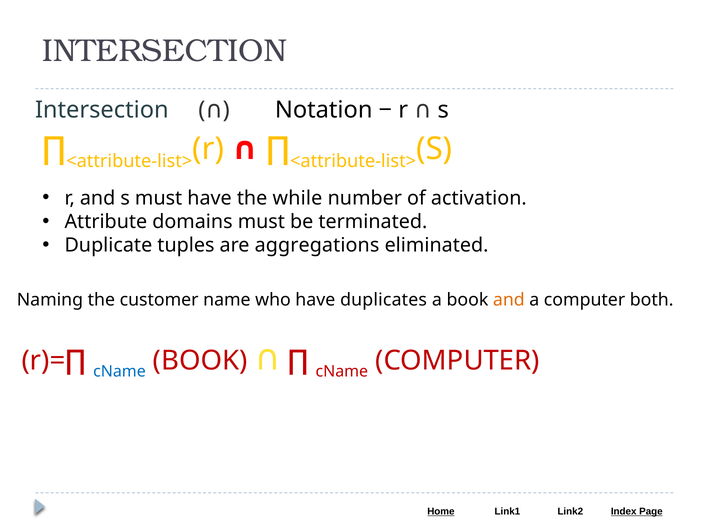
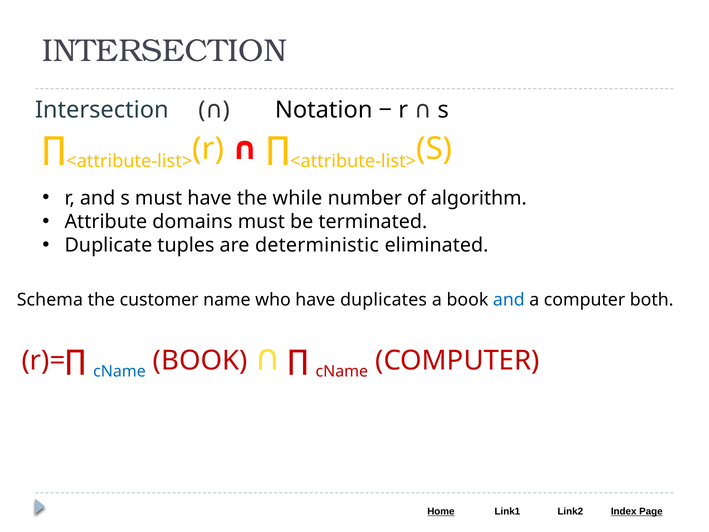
activation: activation -> algorithm (479, 198)
aggregations: aggregations -> deterministic (317, 245)
Naming: Naming -> Schema (50, 300)
and colour: orange -> blue (509, 300)
